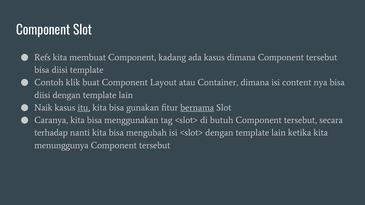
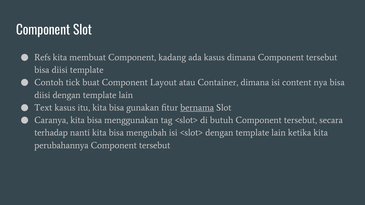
klik: klik -> tick (73, 83)
Naik: Naik -> Text (43, 108)
itu underline: present -> none (84, 108)
menunggunya: menunggunya -> perubahannya (61, 146)
